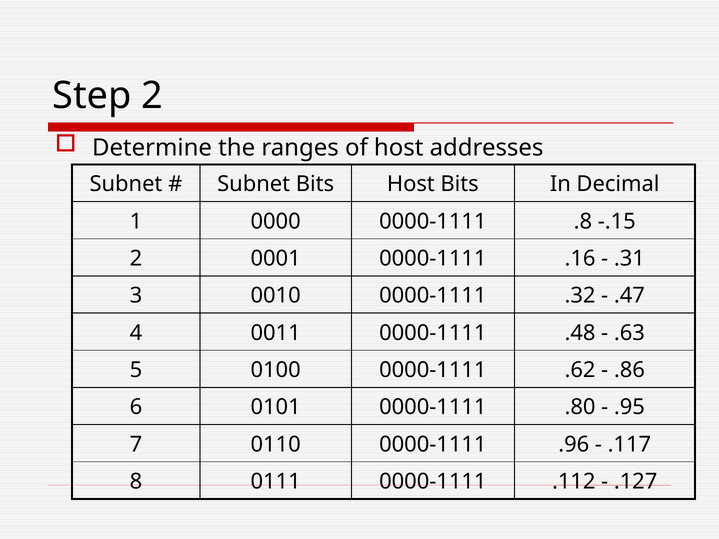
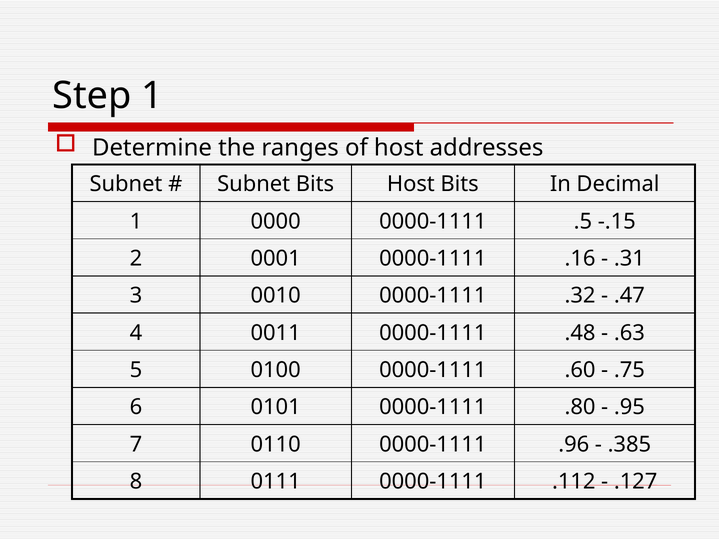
Step 2: 2 -> 1 (152, 96)
.8: .8 -> .5 (583, 221)
.62: .62 -> .60 (580, 370)
.86: .86 -> .75 (629, 370)
.117: .117 -> .385 (629, 445)
